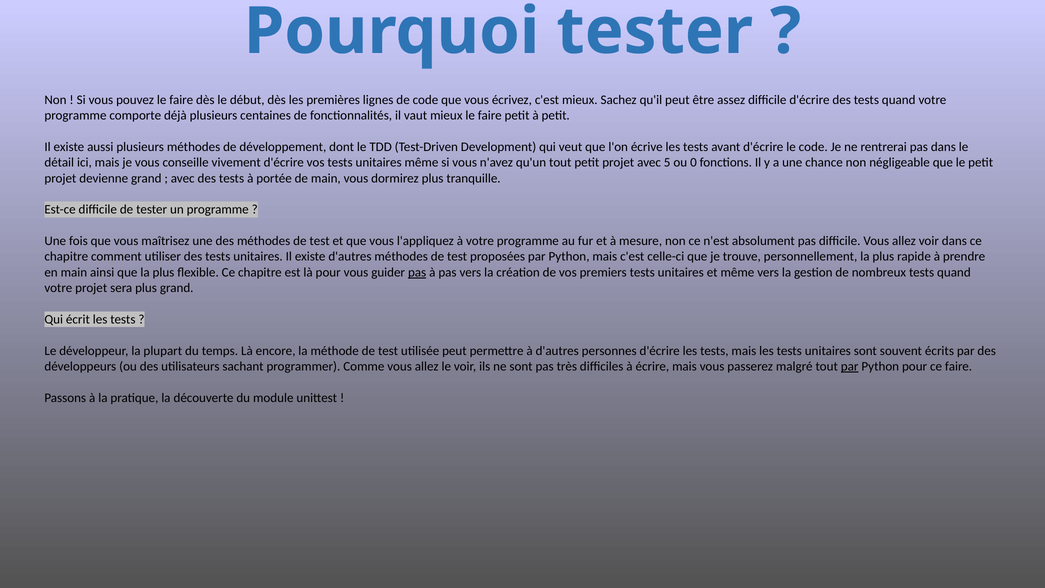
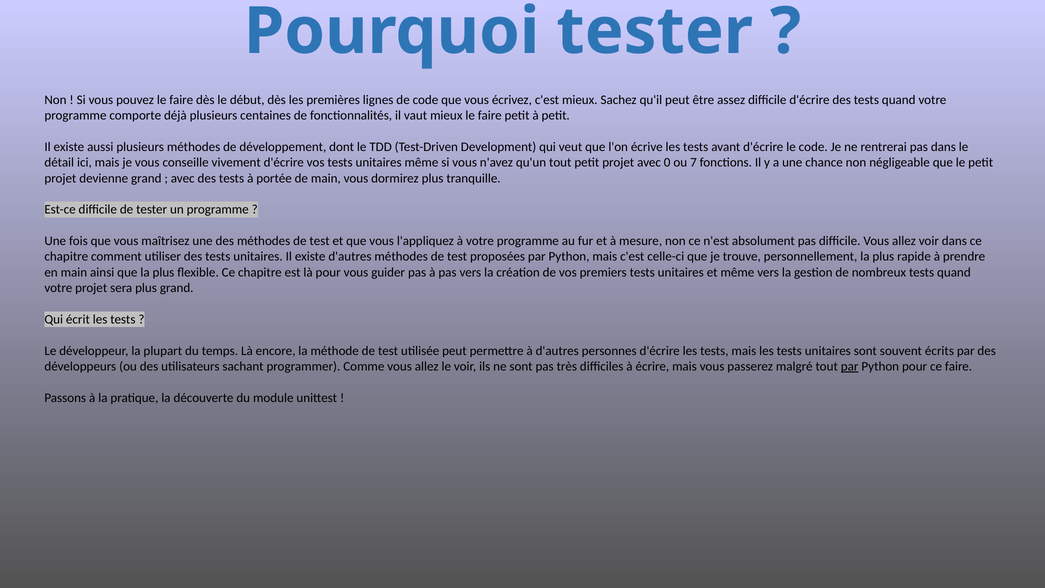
5: 5 -> 0 (667, 163)
0: 0 -> 7 (693, 163)
pas underline: present -> none (417, 272)
